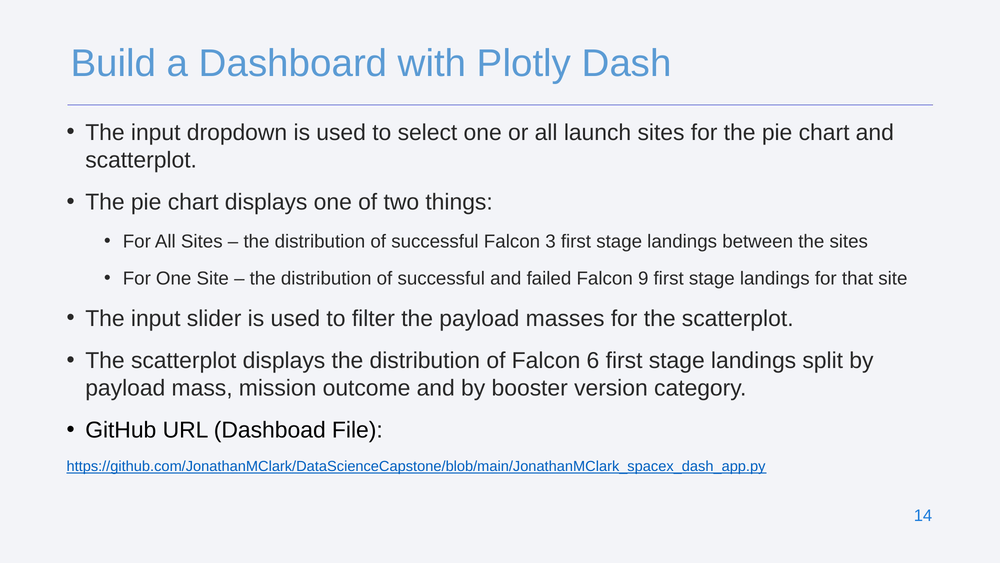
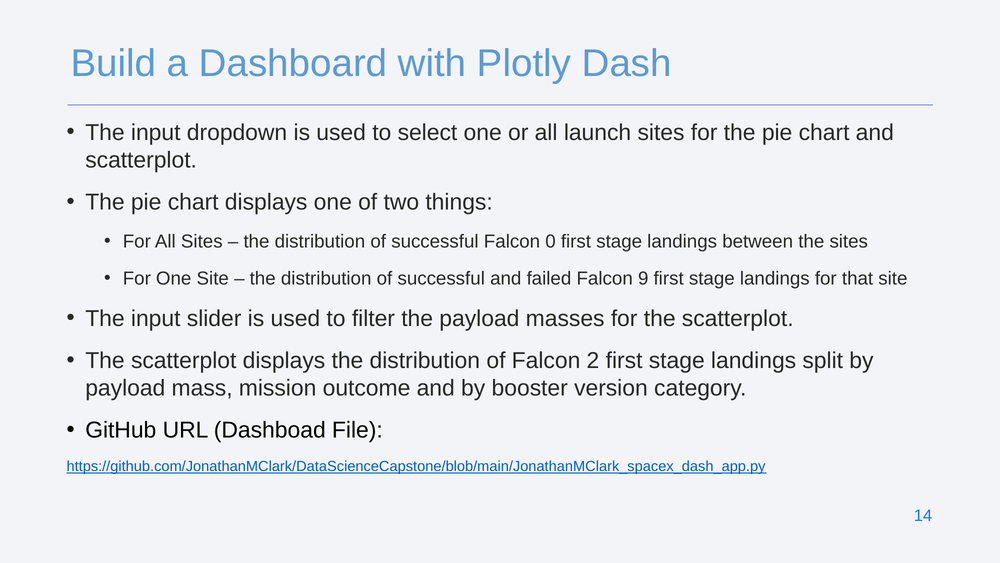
3: 3 -> 0 (550, 241)
6: 6 -> 2 (593, 360)
